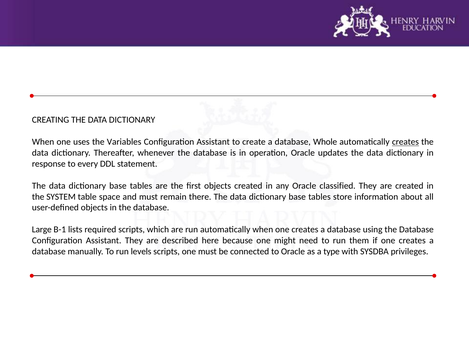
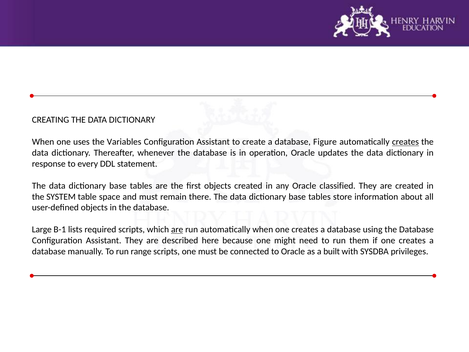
Whole: Whole -> Figure (325, 142)
are underline: none -> present (177, 229)
levels: levels -> range (141, 251)
type: type -> built (332, 251)
